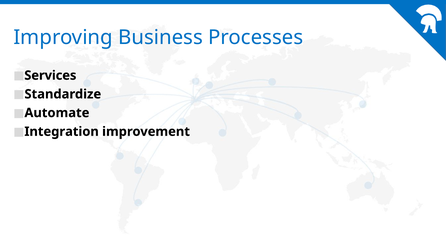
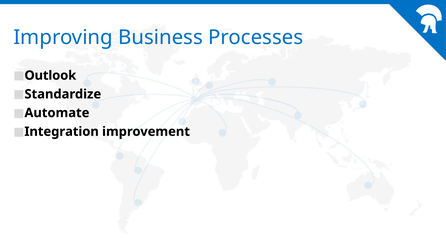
Services: Services -> Outlook (50, 75)
